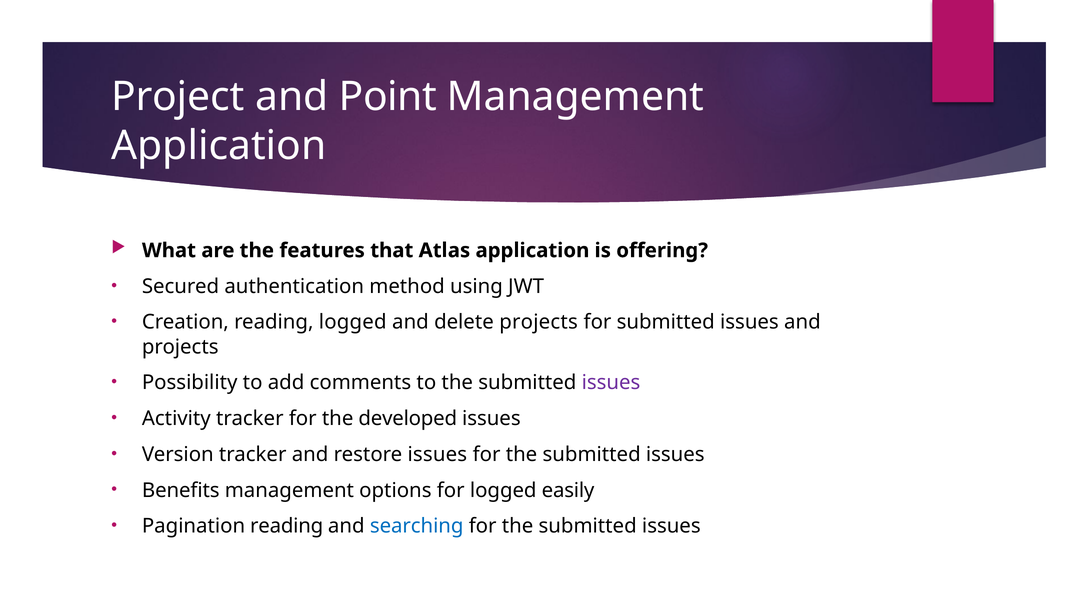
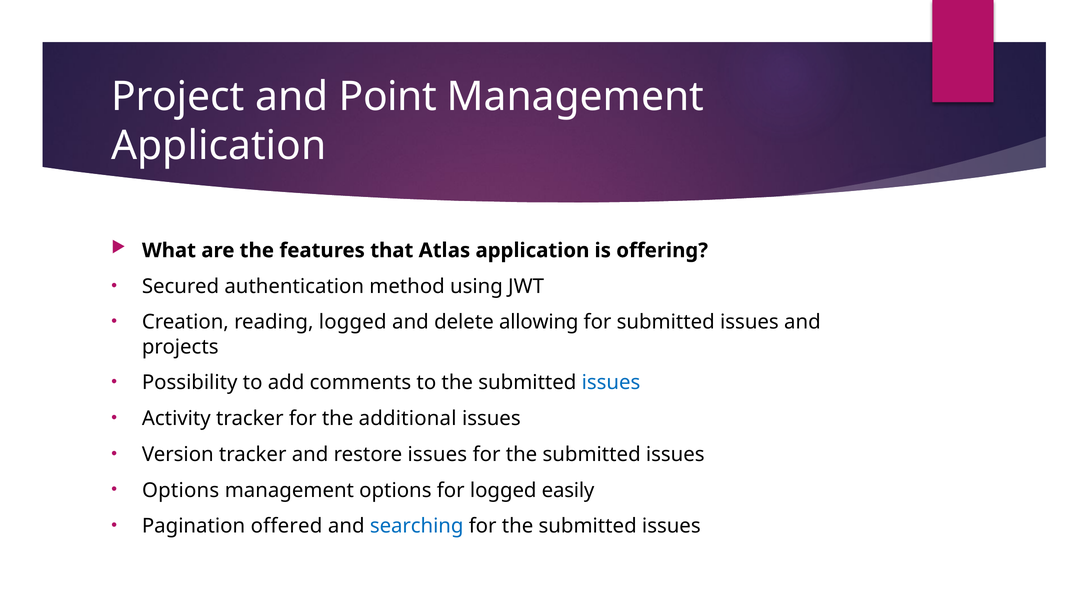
delete projects: projects -> allowing (539, 322)
issues colour: purple -> blue (611, 382)
developed: developed -> additional (408, 418)
Benefits: Benefits -> Options (181, 490)
Pagination reading: reading -> offered (286, 526)
